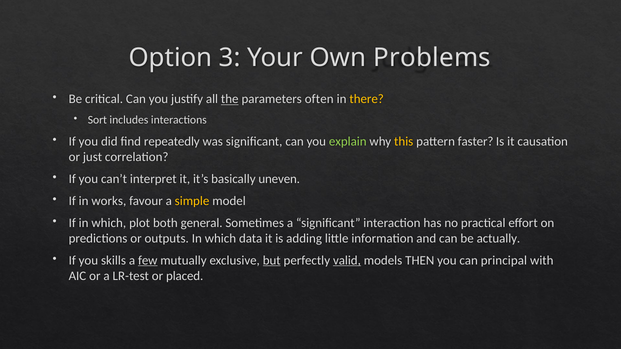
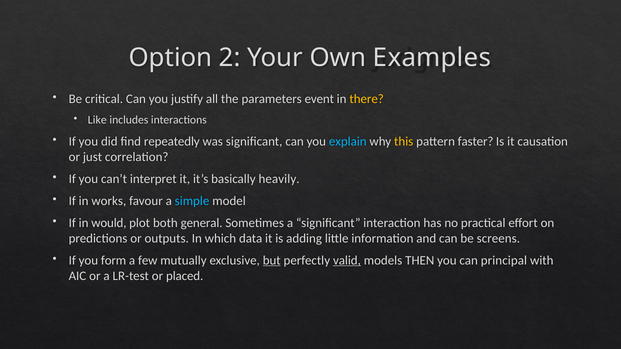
3: 3 -> 2 (230, 58)
Problems: Problems -> Examples (432, 58)
the underline: present -> none (230, 99)
often: often -> event (319, 99)
Sort: Sort -> Like (97, 120)
explain colour: light green -> light blue (348, 141)
uneven: uneven -> heavily (279, 179)
simple colour: yellow -> light blue (192, 201)
If in which: which -> would (109, 223)
actually: actually -> screens (498, 239)
skills: skills -> form (114, 261)
few underline: present -> none (148, 261)
